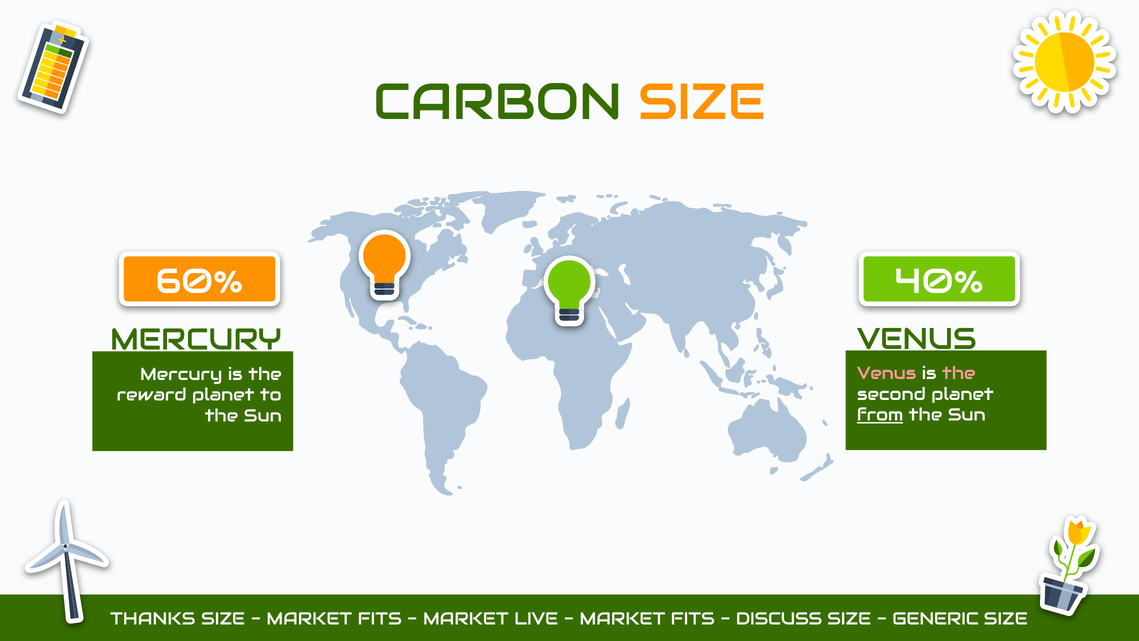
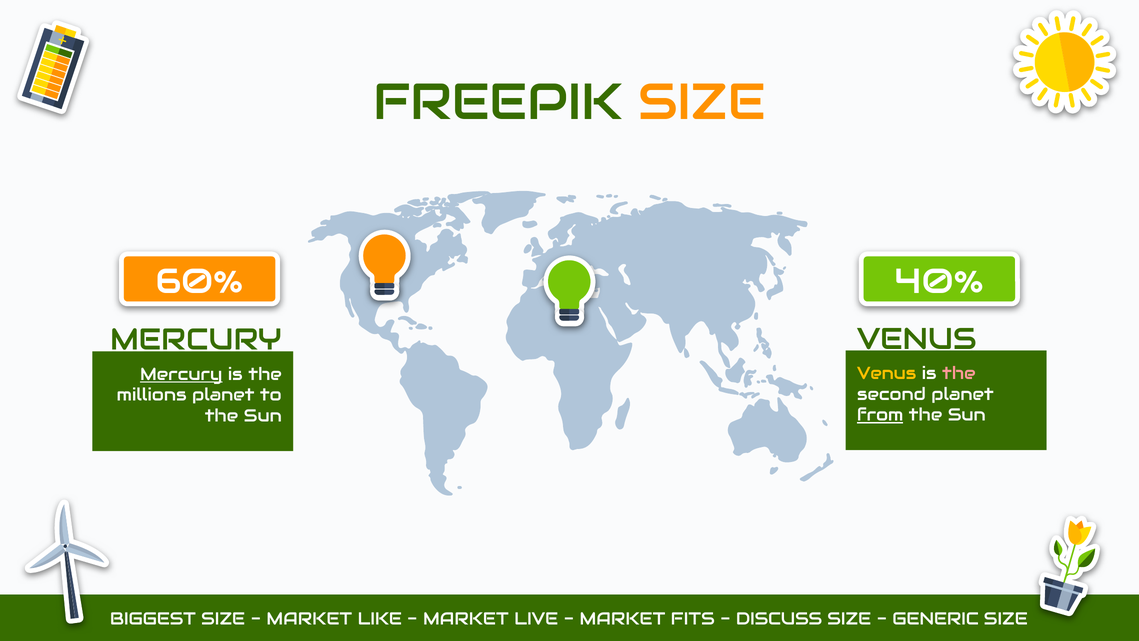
CARBON: CARBON -> FREEPIK (498, 102)
Venus colour: pink -> yellow (887, 373)
Mercury underline: none -> present (181, 374)
reward: reward -> millions (152, 395)
THANKS: THANKS -> BIGGEST (153, 619)
FITS: FITS -> LIKE (380, 619)
